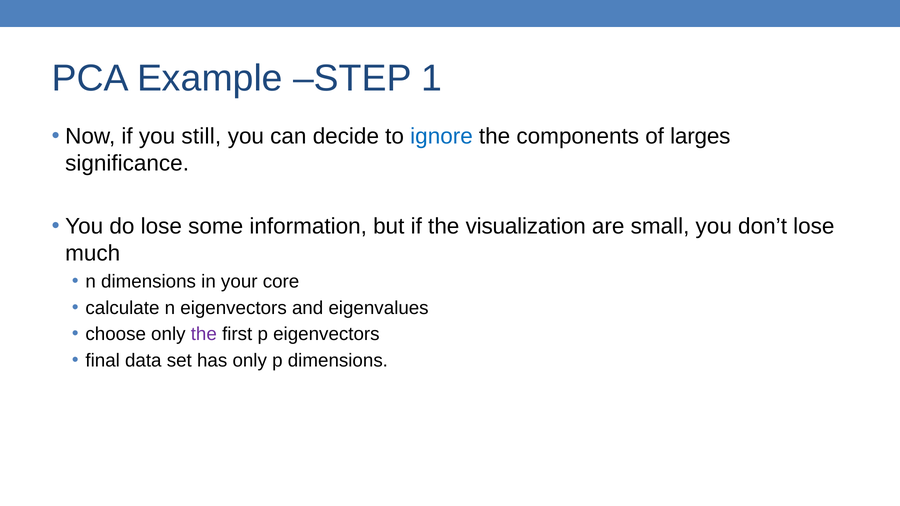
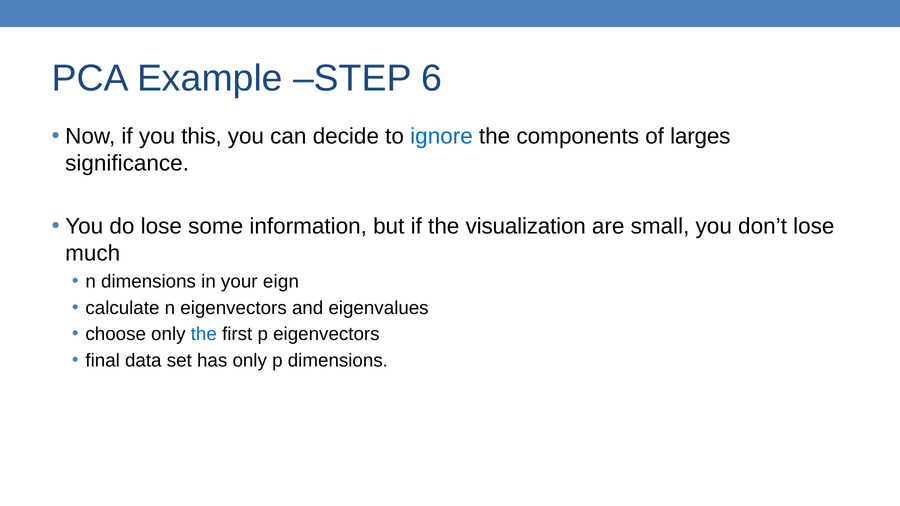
1: 1 -> 6 (432, 79)
still: still -> this (202, 137)
core: core -> eign (281, 282)
the colour: purple -> blue (204, 334)
